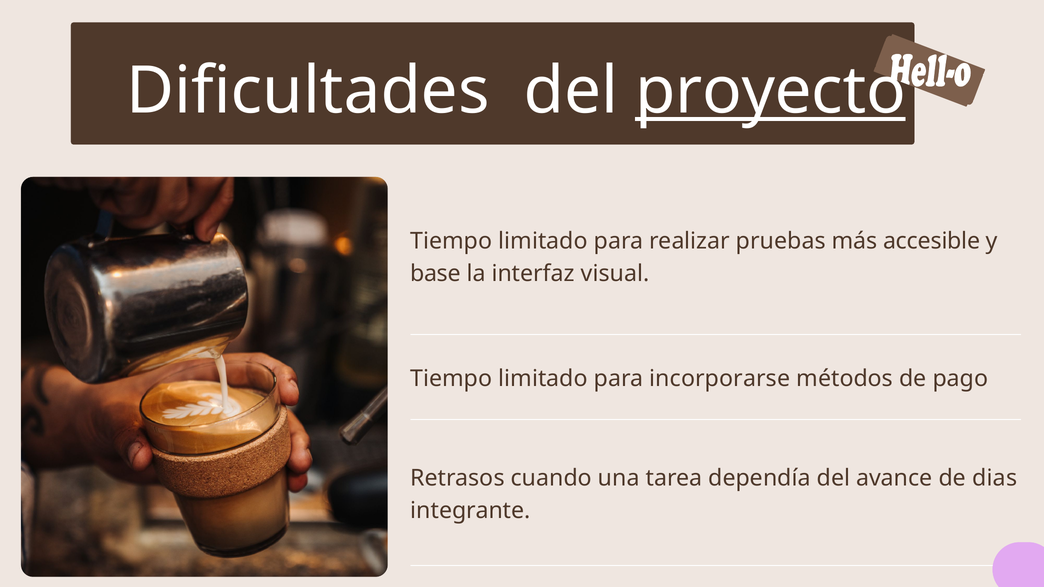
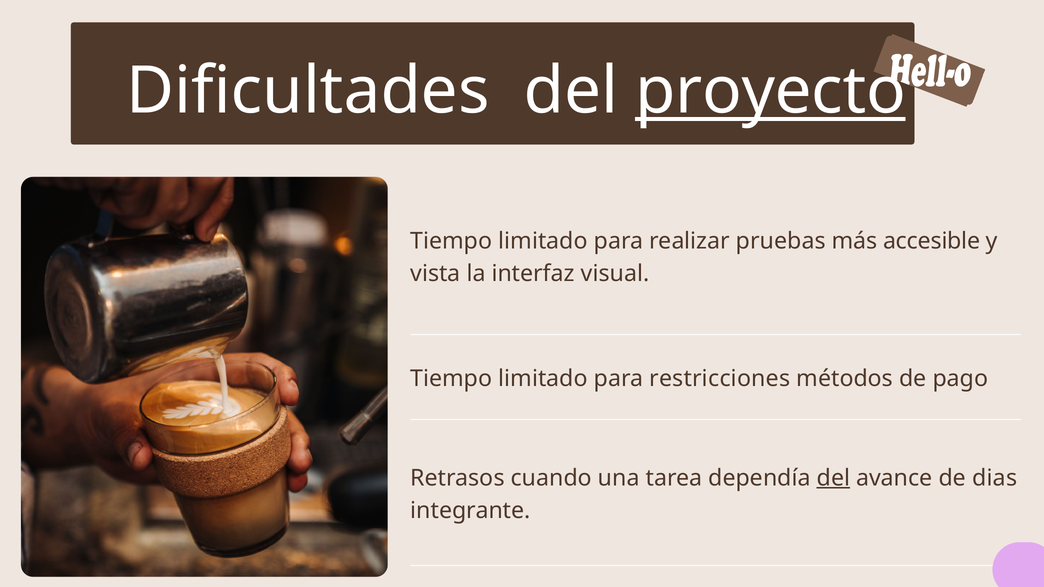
base: base -> vista (435, 274)
incorporarse: incorporarse -> restricciones (720, 379)
del underline: none -> present (833, 478)
